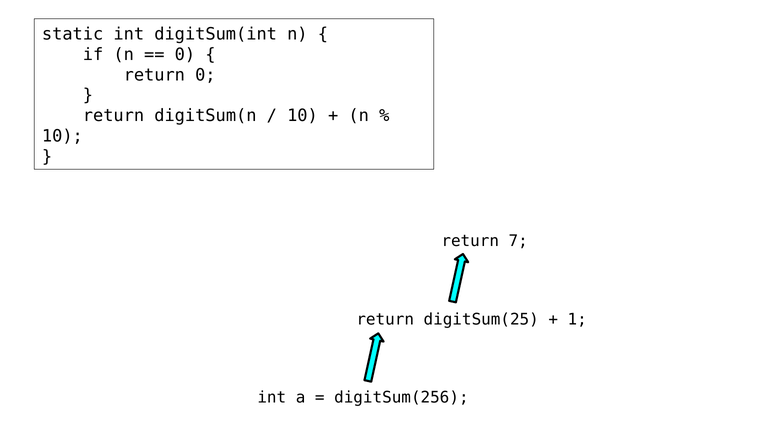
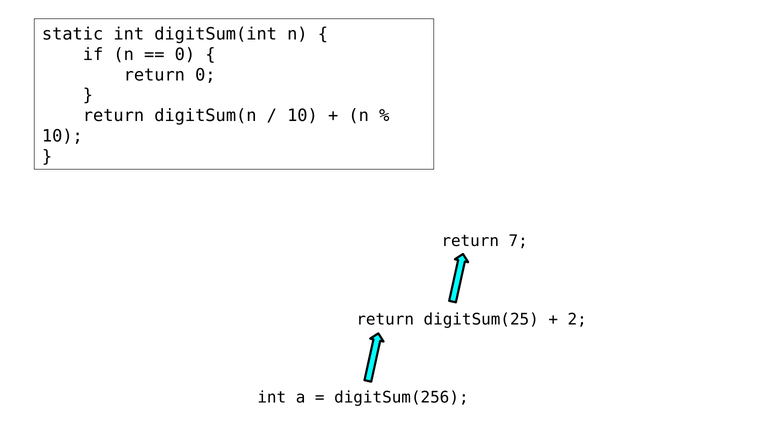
1: 1 -> 2 (577, 319)
